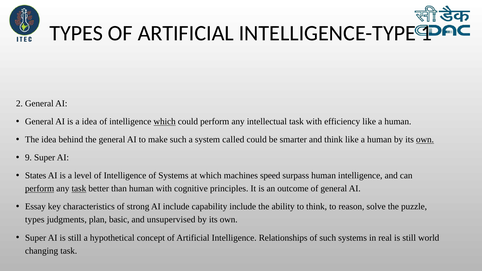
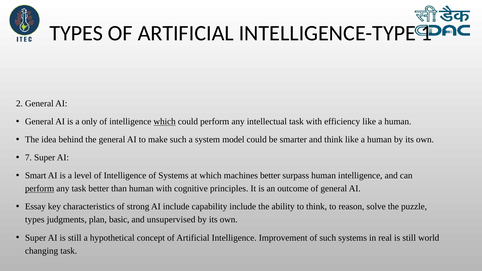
a idea: idea -> only (89, 122)
called: called -> model (233, 140)
own underline: present -> none (425, 140)
9: 9 -> 7 (28, 158)
States: States -> Smart (36, 176)
machines speed: speed -> better (270, 176)
task underline: present -> none (79, 189)
Relationships: Relationships -> Improvement (283, 238)
